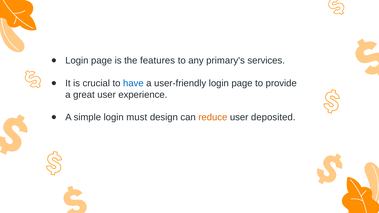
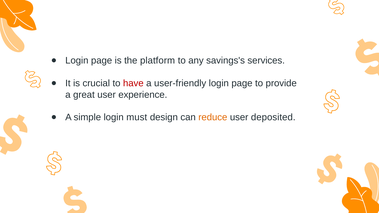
features: features -> platform (158, 61)
primary's: primary's -> savings's (226, 61)
have colour: blue -> red (133, 83)
